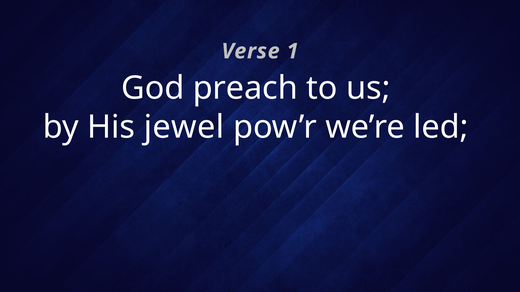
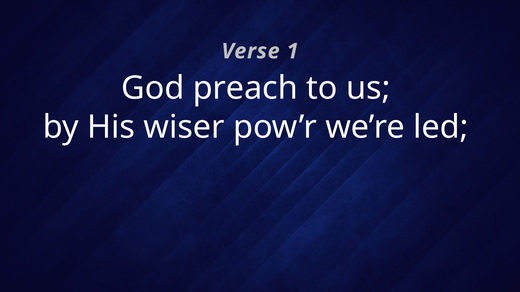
jewel: jewel -> wiser (184, 127)
